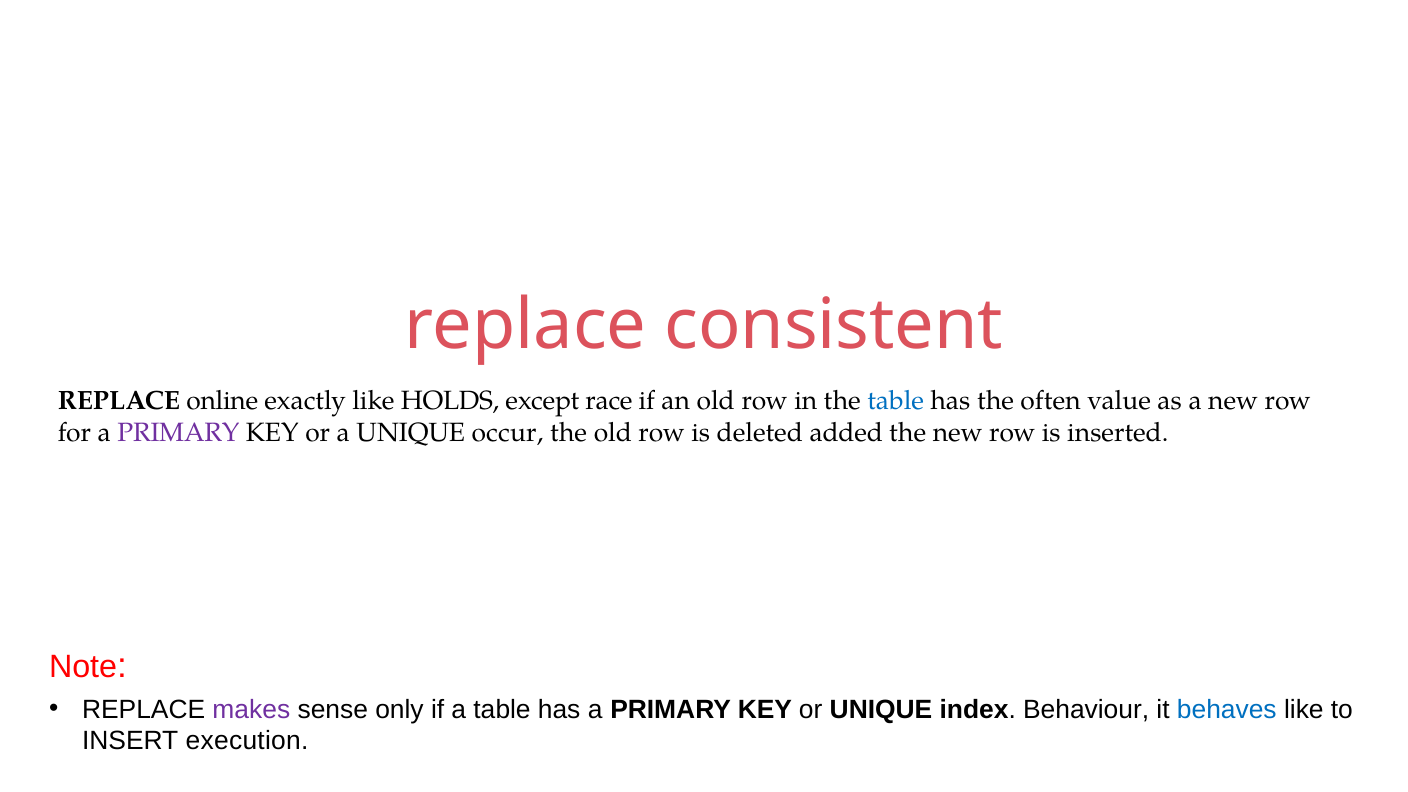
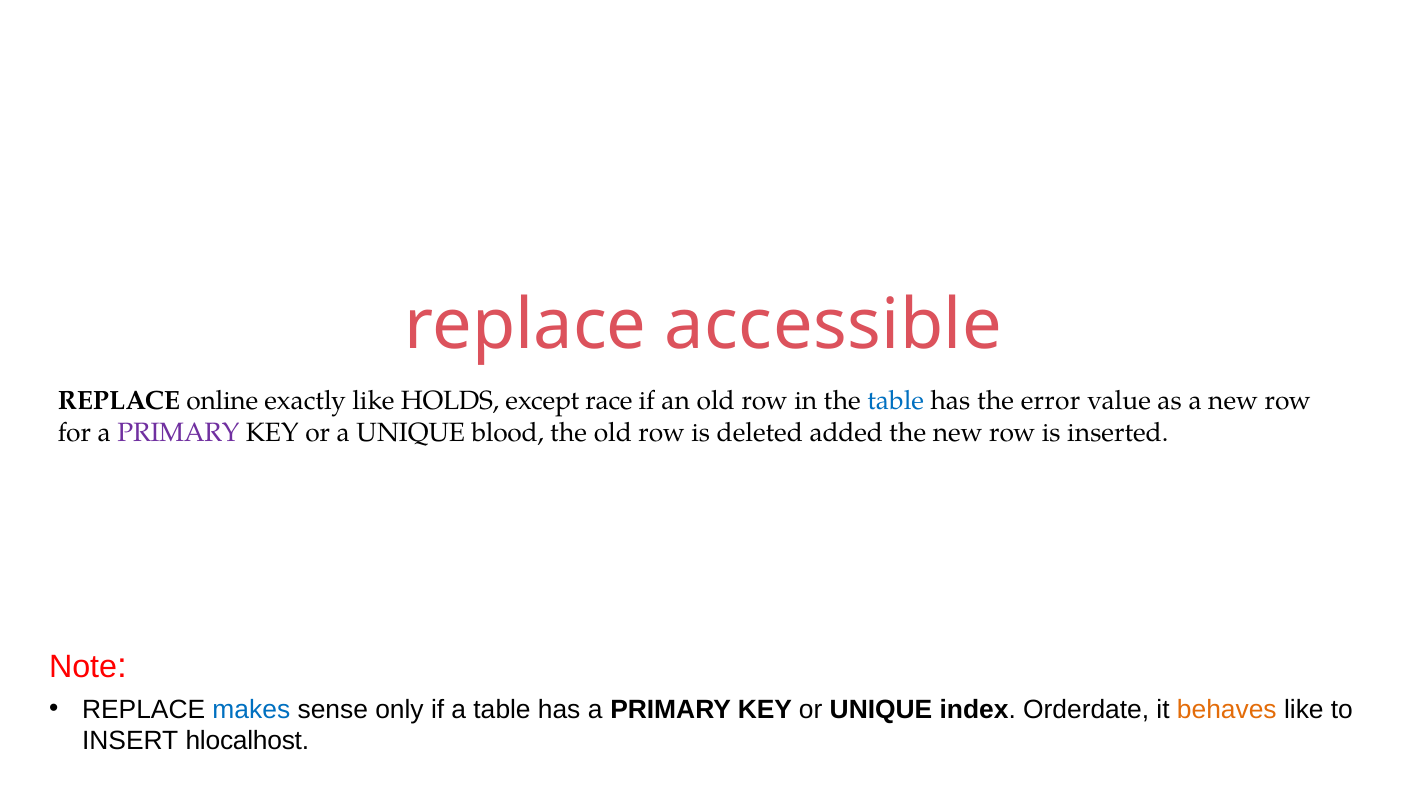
consistent: consistent -> accessible (834, 325)
often: often -> error (1050, 401)
occur: occur -> blood (508, 433)
makes colour: purple -> blue (251, 709)
Behaviour: Behaviour -> Orderdate (1086, 709)
behaves colour: blue -> orange (1227, 709)
execution: execution -> hlocalhost (247, 741)
